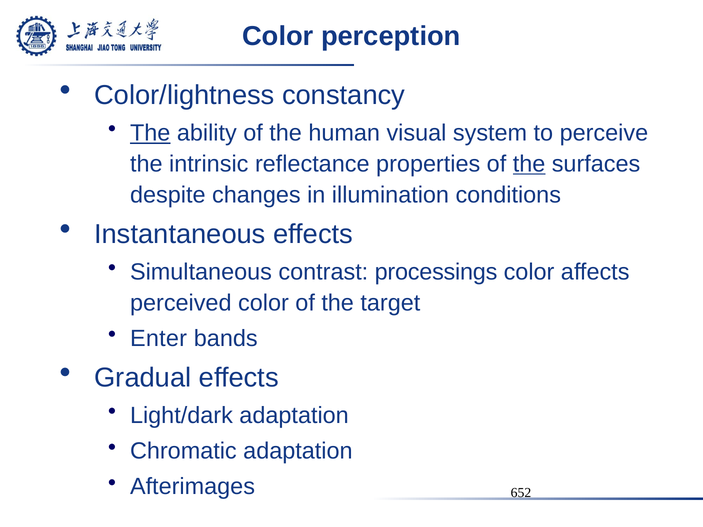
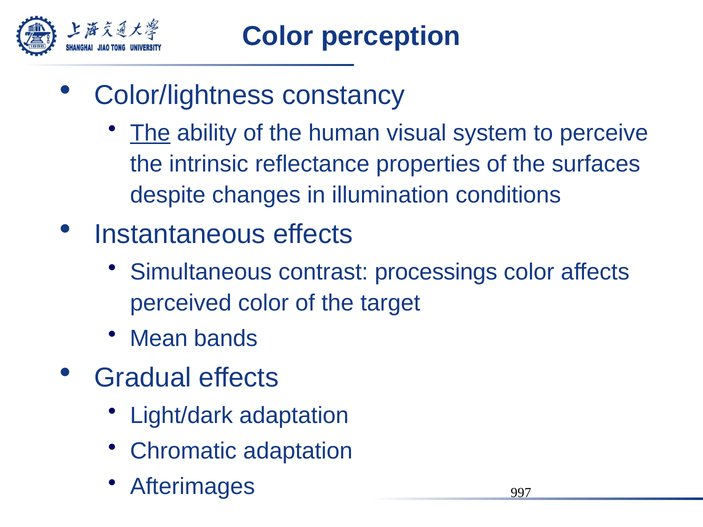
the underline: present -> none (529, 164)
Enter: Enter -> Mean (159, 339)
652: 652 -> 997 (521, 493)
